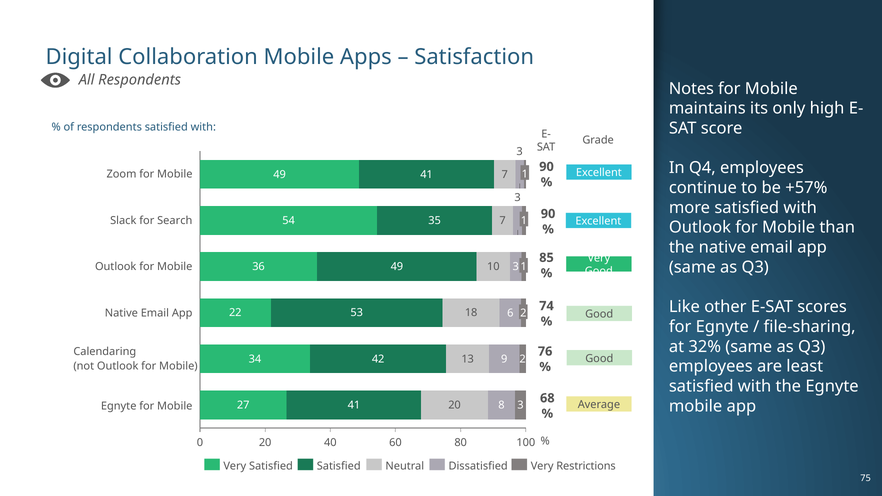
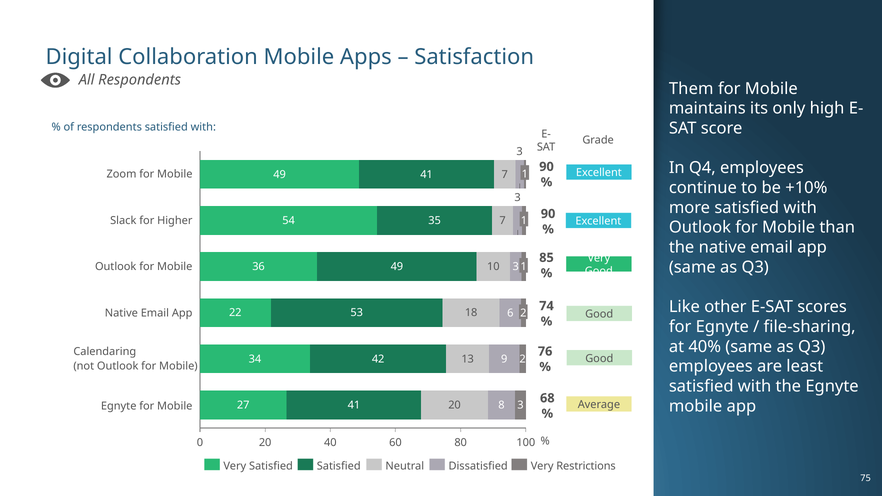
Notes: Notes -> Them (691, 89)
+57%: +57% -> +10% (806, 188)
Search: Search -> Higher (175, 220)
32%: 32% -> 40% (705, 347)
